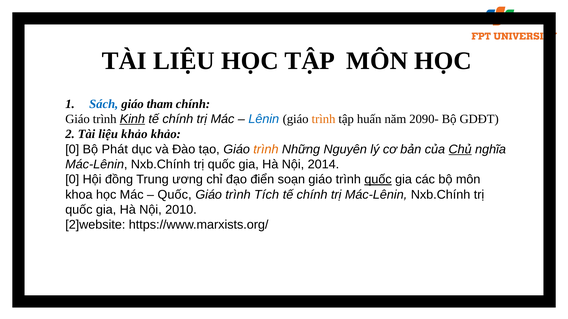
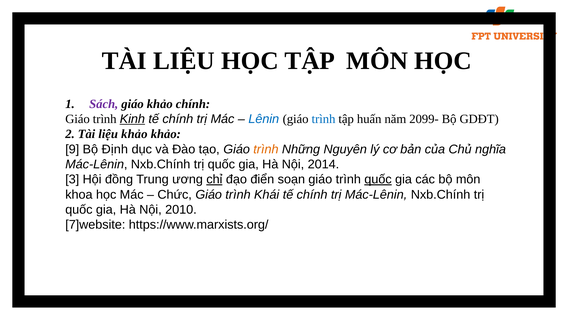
Sách colour: blue -> purple (104, 104)
giáo tham: tham -> khảo (160, 104)
trình colour: orange -> blue (324, 119)
2090-: 2090- -> 2099- (424, 119)
0: 0 -> 9 (72, 149)
Phát: Phát -> Định (115, 149)
Chủ underline: present -> none (460, 149)
0: 0 -> 3 (72, 180)
chỉ underline: none -> present (214, 180)
Quốc: Quốc -> Chức (175, 195)
Tích: Tích -> Khái (267, 195)
2]website: 2]website -> 7]website (95, 225)
